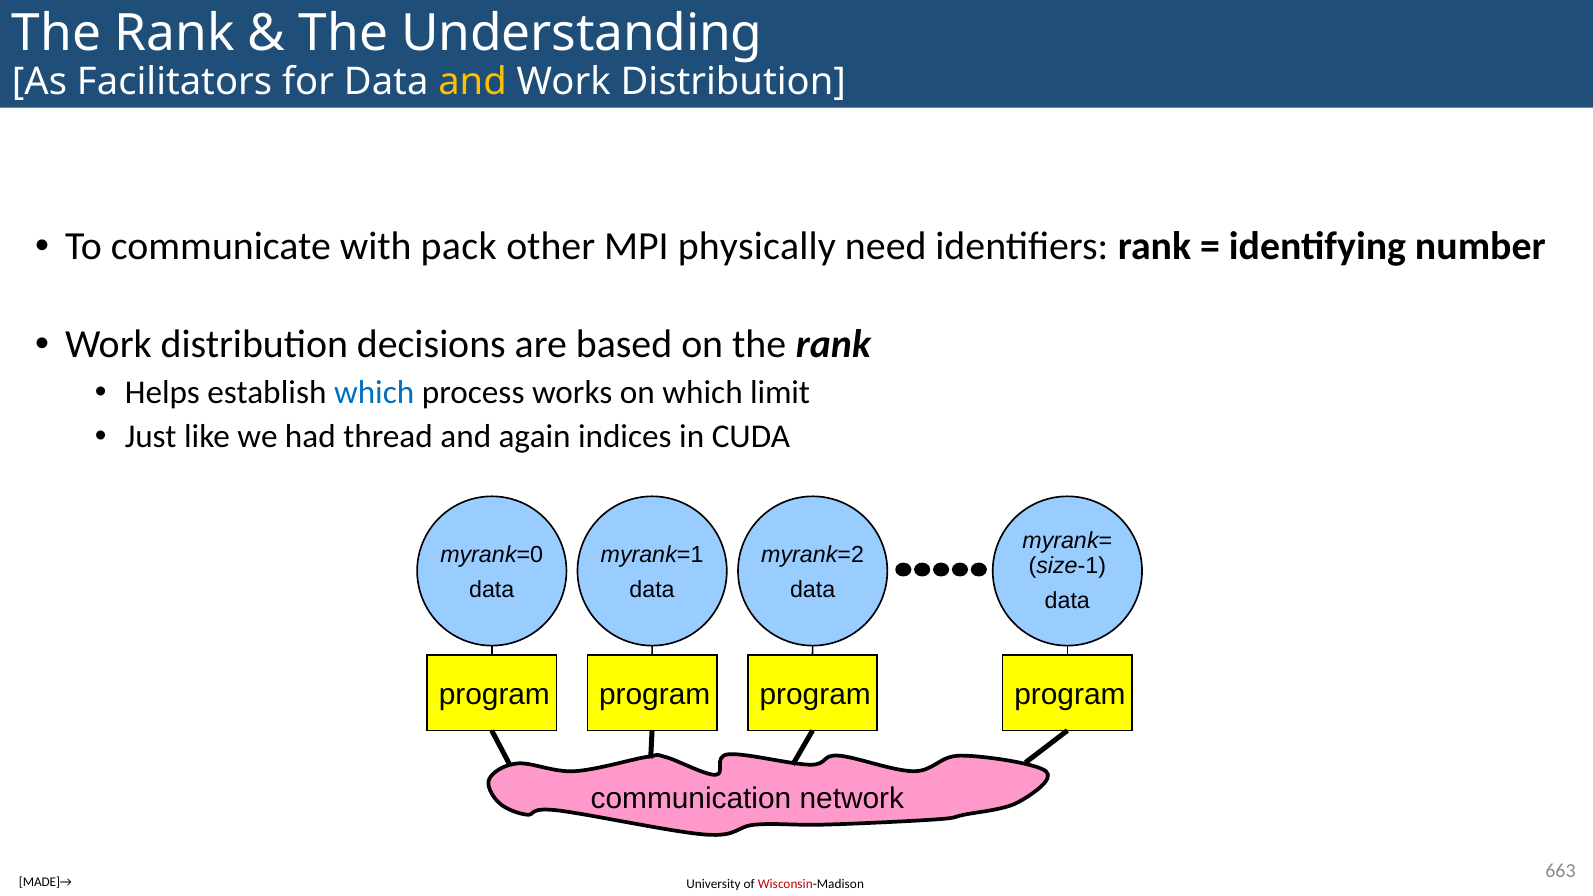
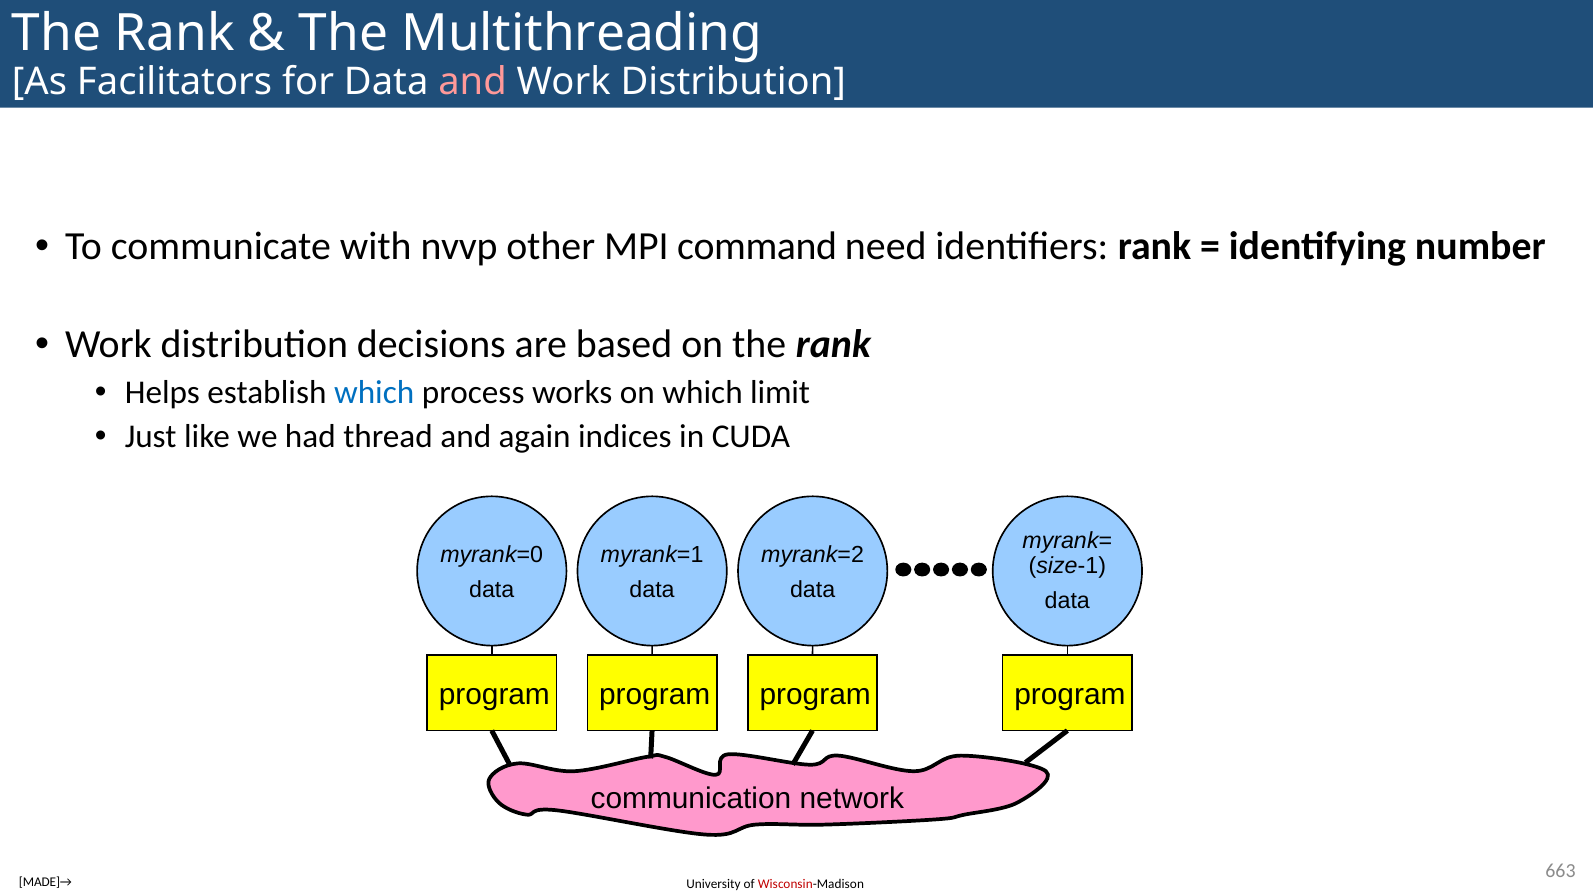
Understanding: Understanding -> Multithreading (582, 33)
and colour: yellow -> pink (473, 82)
pack: pack -> nvvp (459, 246)
physically: physically -> command (757, 246)
